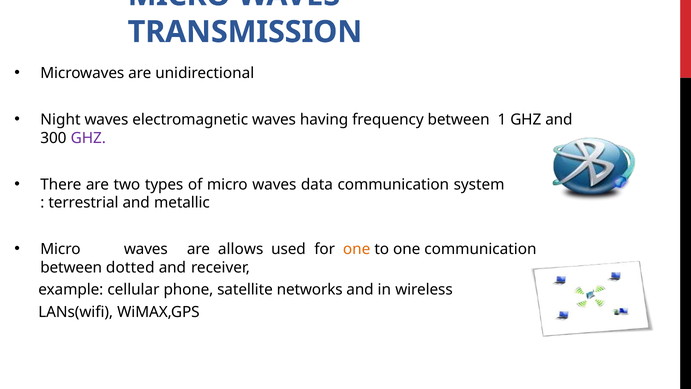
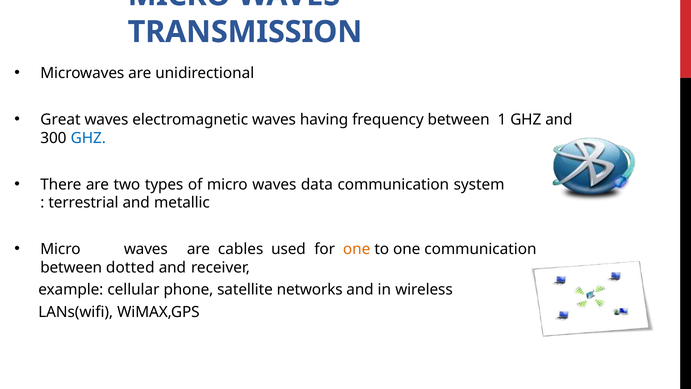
Night: Night -> Great (60, 120)
GHZ colour: purple -> blue (88, 138)
allows: allows -> cables (241, 249)
